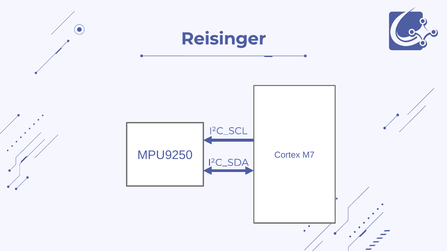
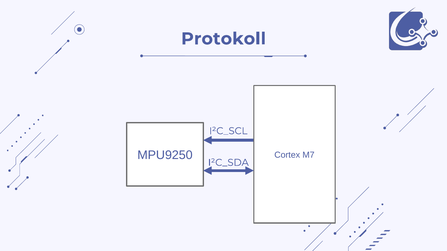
Reisinger: Reisinger -> Protokoll (223, 39)
